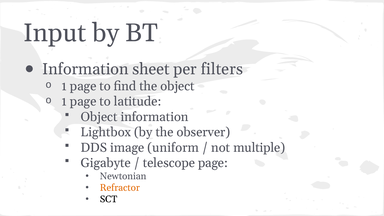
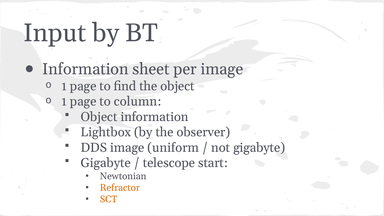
per filters: filters -> image (222, 69)
latitude: latitude -> column (138, 101)
not multiple: multiple -> gigabyte (259, 148)
telescope page: page -> start (213, 163)
SCT colour: black -> orange (109, 199)
